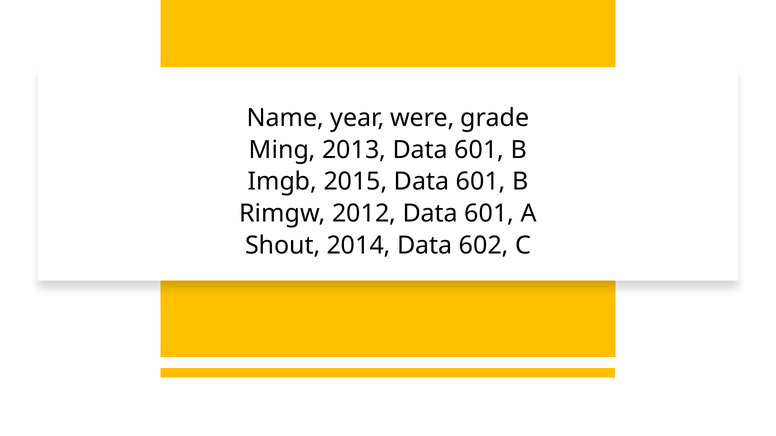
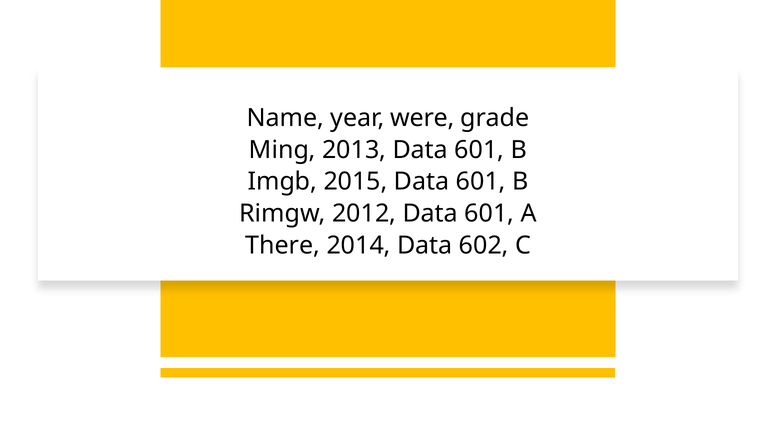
Shout: Shout -> There (283, 246)
